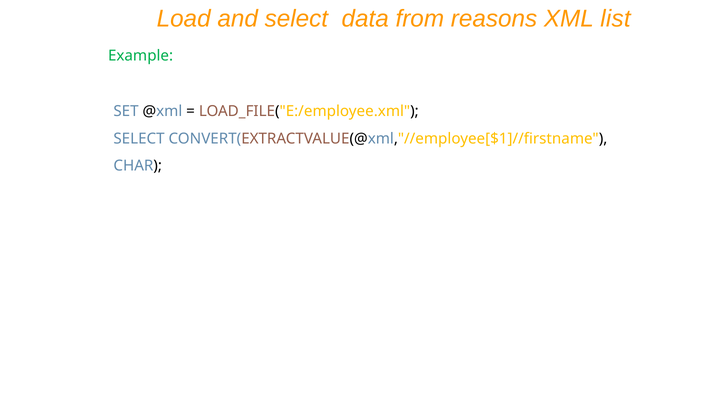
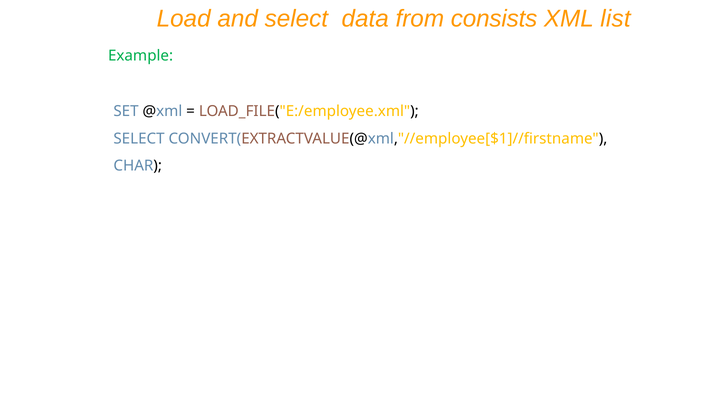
reasons: reasons -> consists (494, 19)
